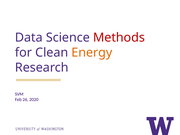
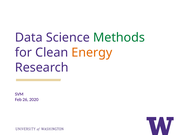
Methods colour: red -> green (119, 37)
